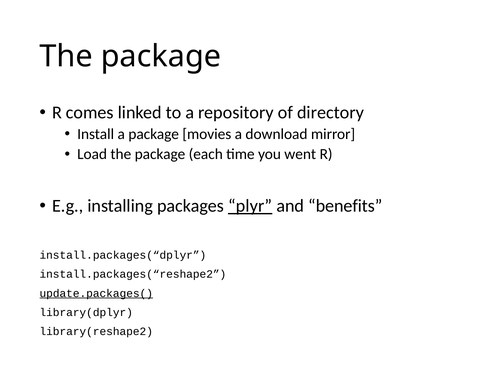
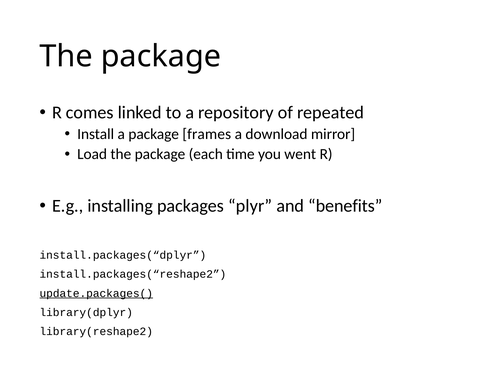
directory: directory -> repeated (331, 112)
movies: movies -> frames (207, 134)
plyr underline: present -> none (250, 206)
